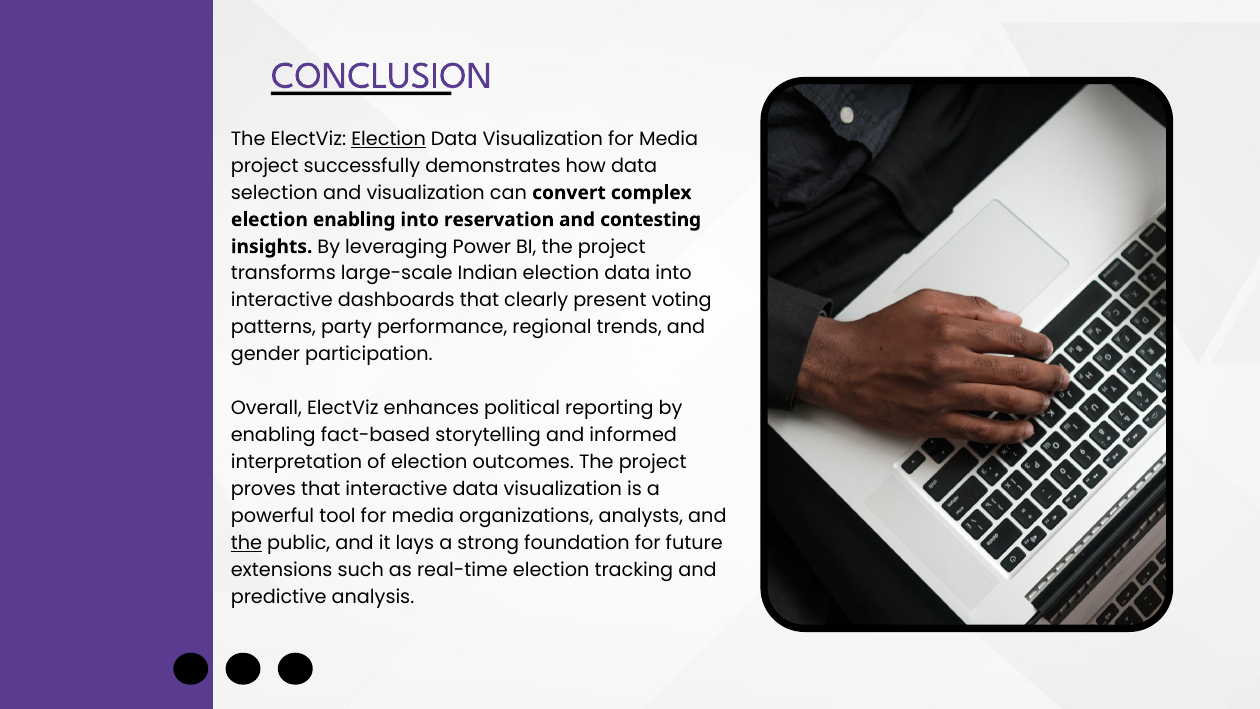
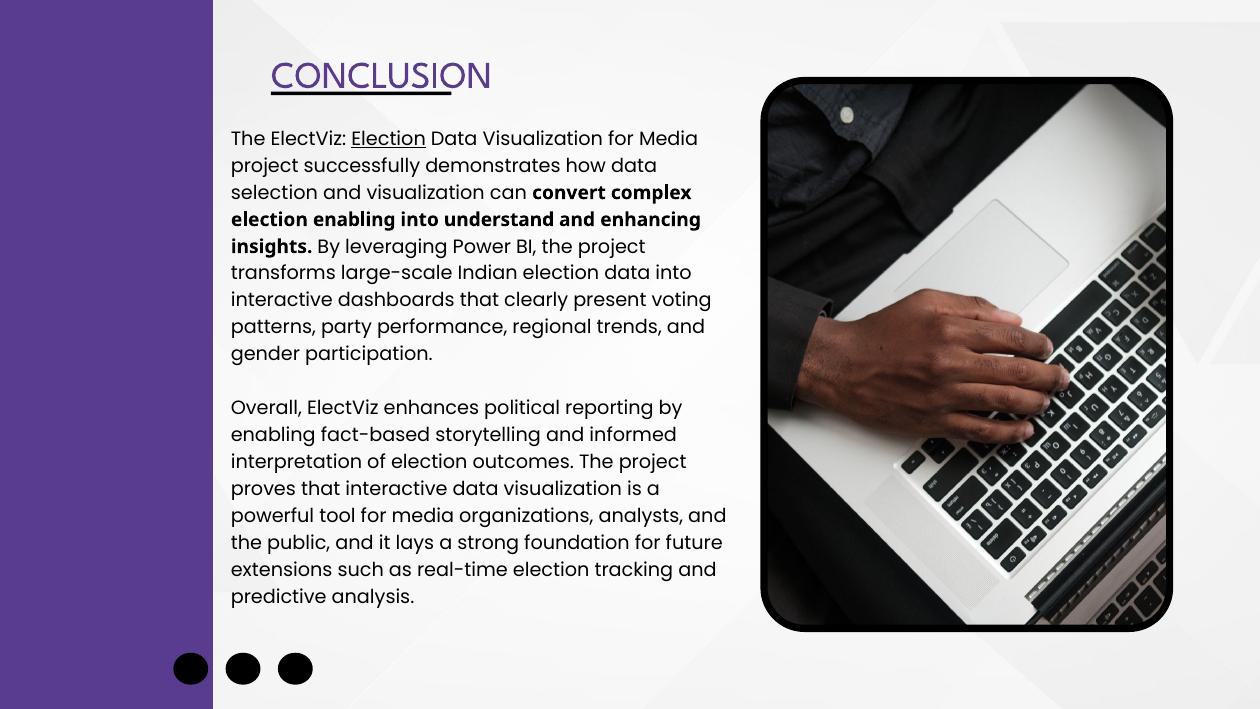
reservation: reservation -> understand (499, 220)
contesting: contesting -> enhancing (651, 220)
the underline: present -> none (246, 543)
